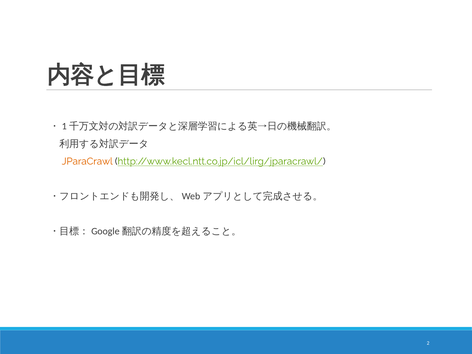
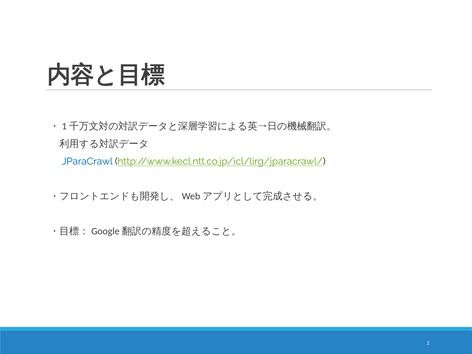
JParaCrawl colour: orange -> blue (87, 161)
